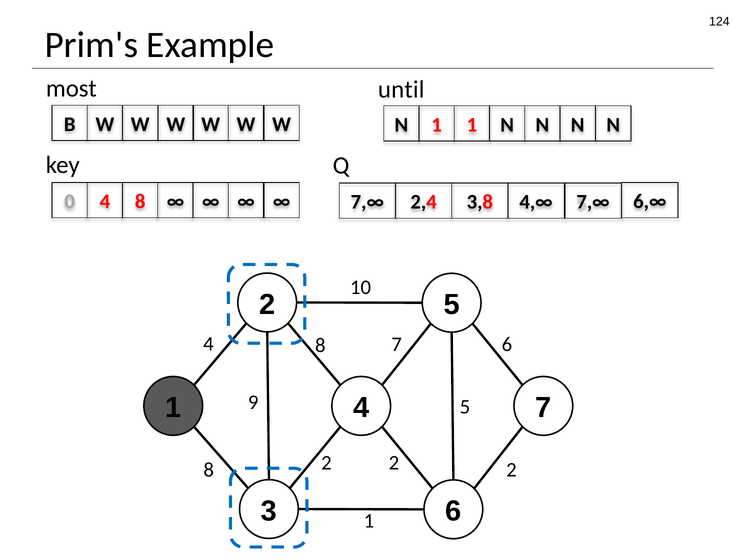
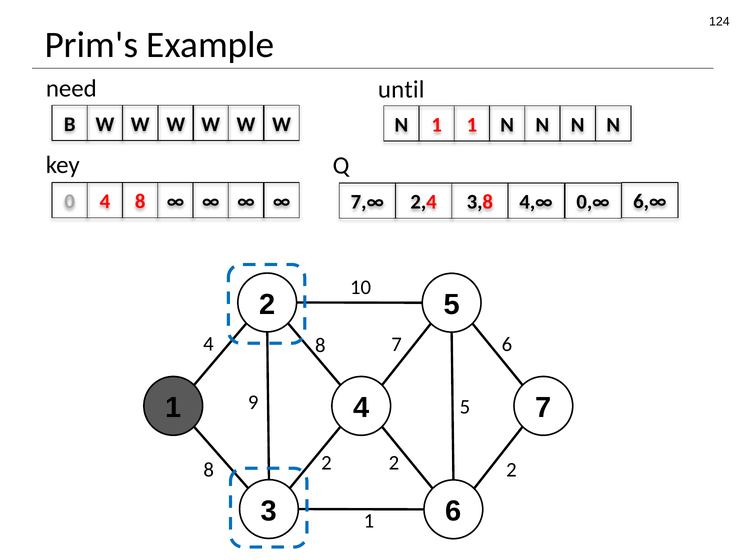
most: most -> need (71, 89)
4,∞ 7,∞: 7,∞ -> 0,∞ (593, 202)
